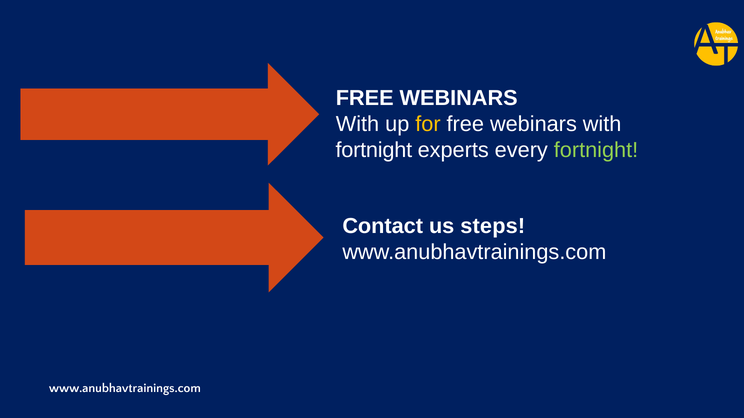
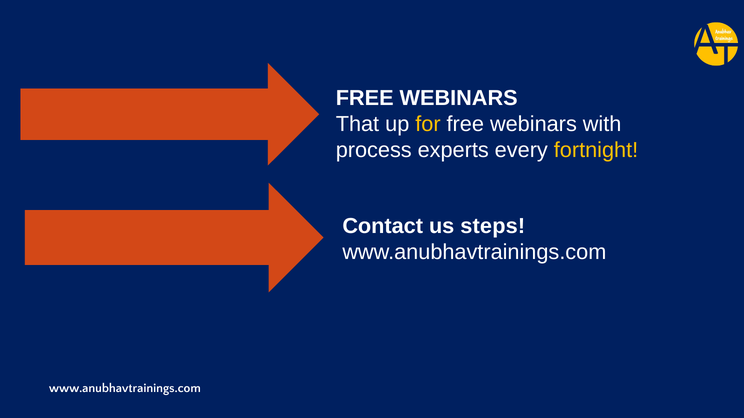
With: With -> That (357, 124)
fortnight: fortnight -> process (374, 151)
fortnight colour: light green -> yellow (596, 151)
